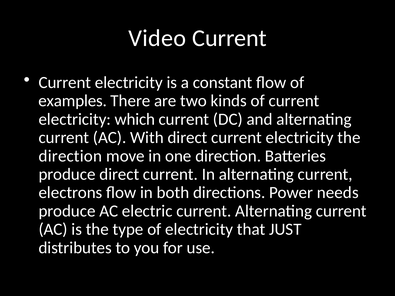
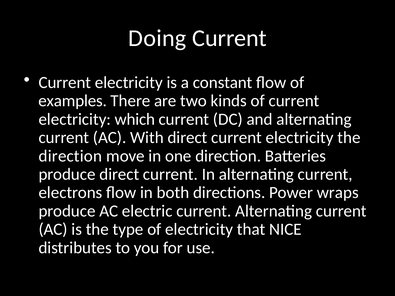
Video: Video -> Doing (157, 38)
needs: needs -> wraps (338, 193)
JUST: JUST -> NICE (285, 230)
